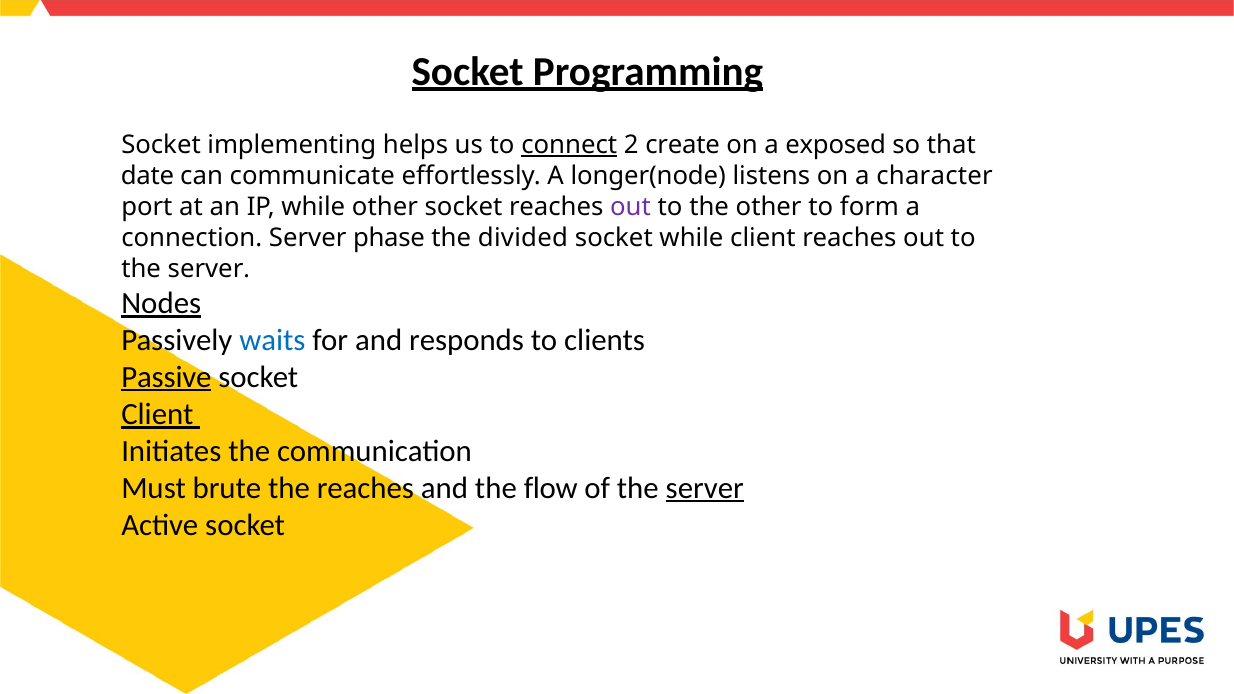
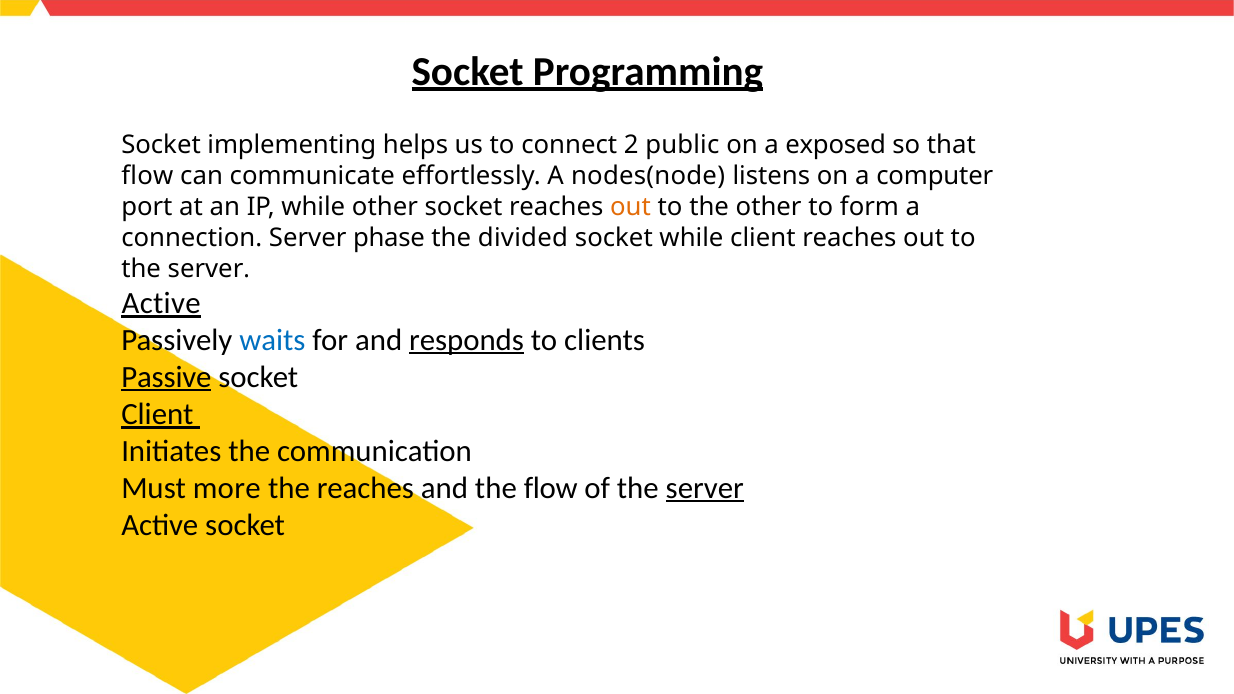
connect underline: present -> none (569, 145)
create: create -> public (682, 145)
date: date -> flow (147, 176)
longer(node: longer(node -> nodes(node (648, 176)
character: character -> computer (935, 176)
out colour: purple -> orange (631, 207)
Nodes: Nodes -> Active (161, 303)
responds underline: none -> present (467, 340)
brute: brute -> more (227, 488)
